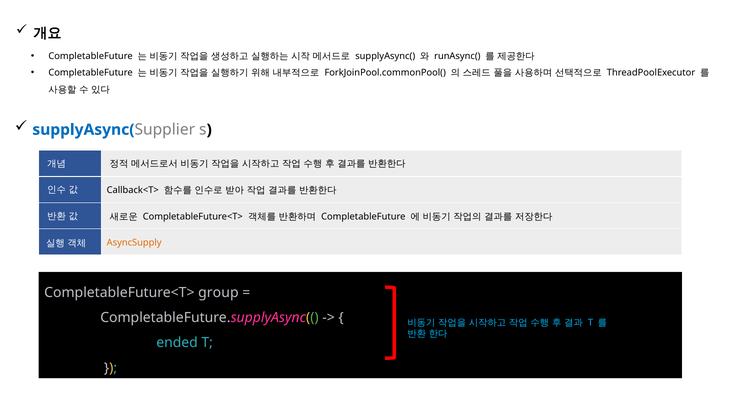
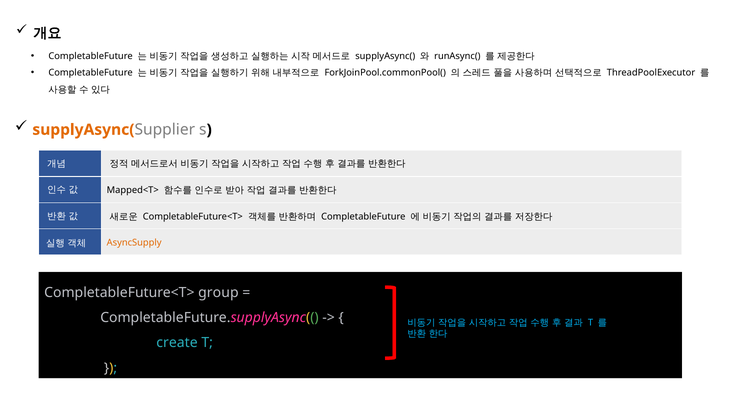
supplyAsync( colour: blue -> orange (83, 130)
Callback<T>: Callback<T> -> Mapped<T> (133, 190)
ended: ended -> create (177, 343)
